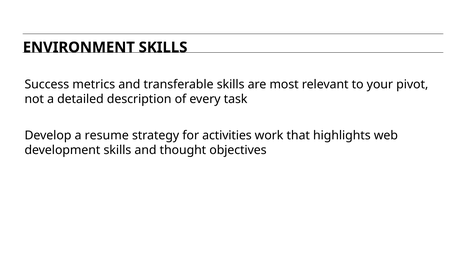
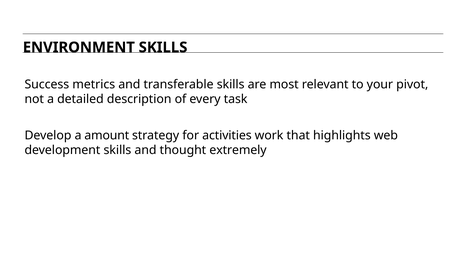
resume: resume -> amount (107, 135)
objectives: objectives -> extremely (238, 150)
